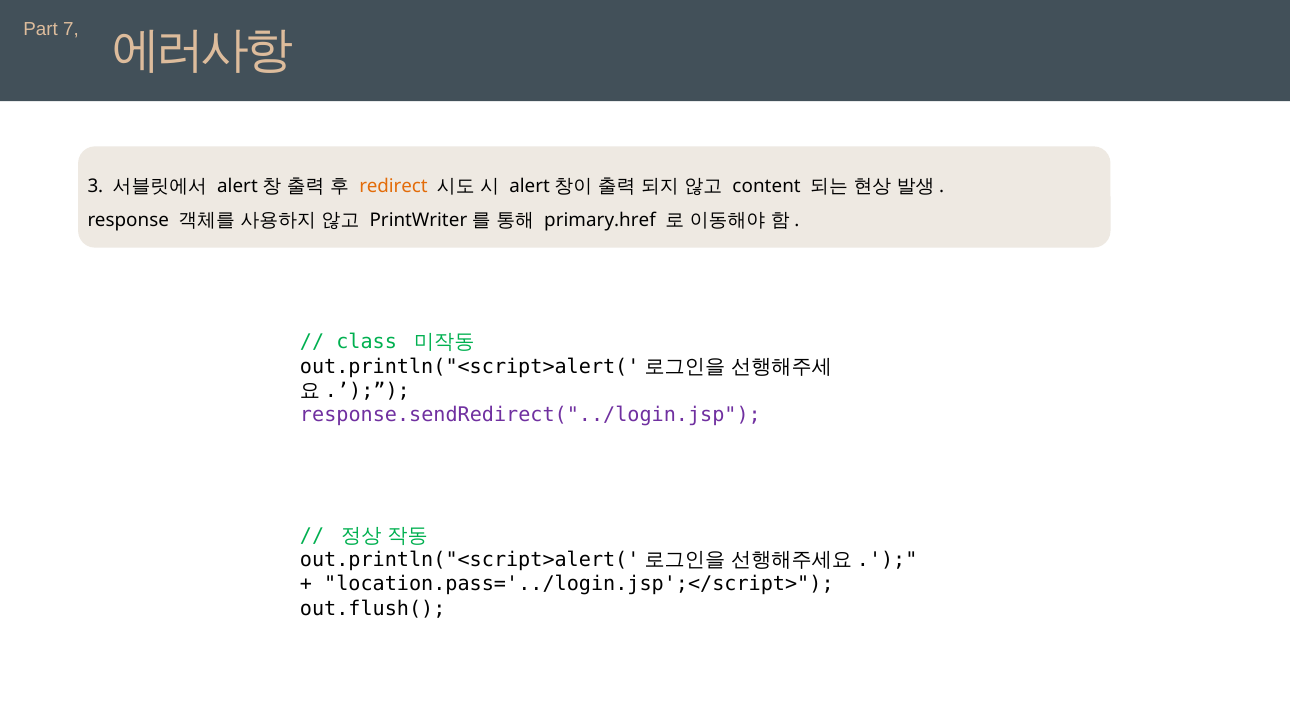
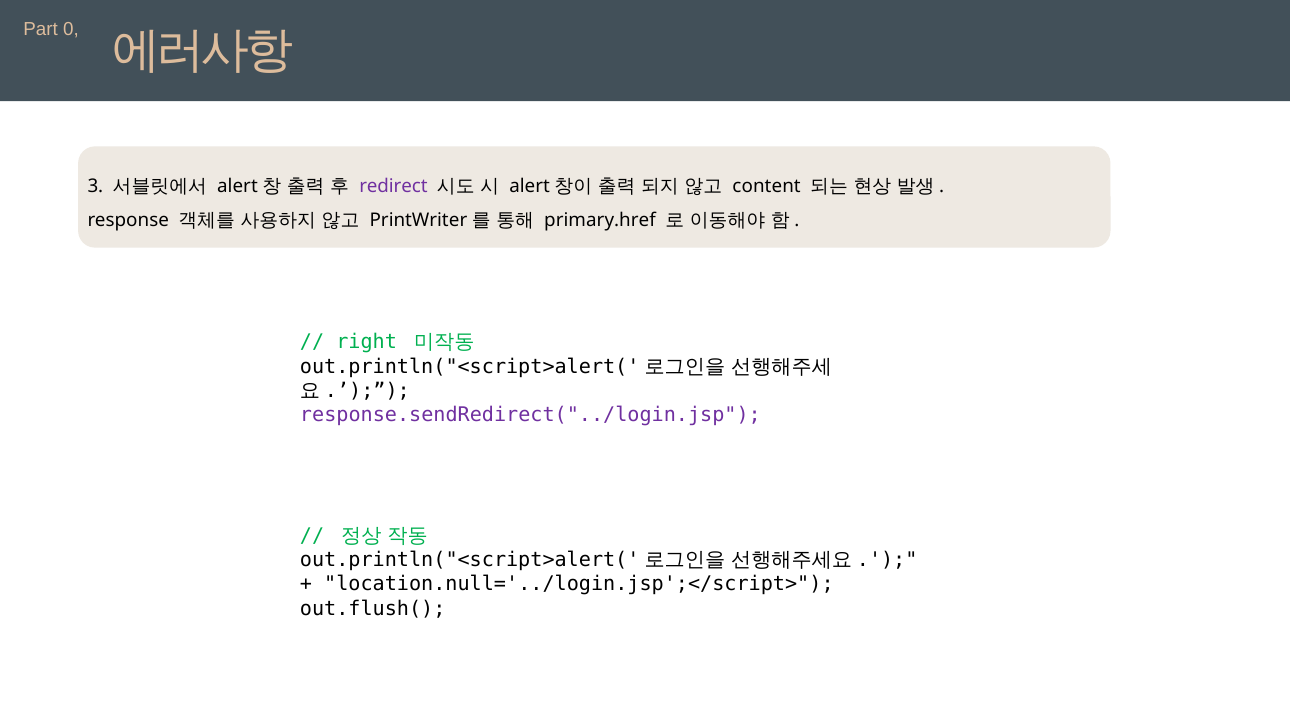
7: 7 -> 0 (71, 29)
redirect colour: orange -> purple (393, 186)
class: class -> right (367, 342)
location.pass='../login.jsp';</script>: location.pass='../login.jsp';</script> -> location.null='../login.jsp';</script> (579, 584)
